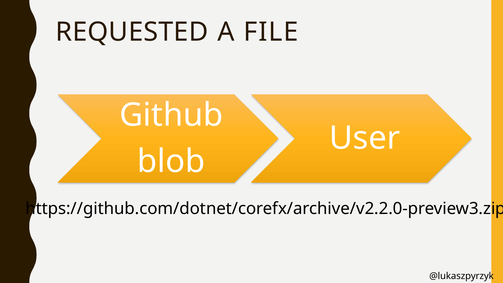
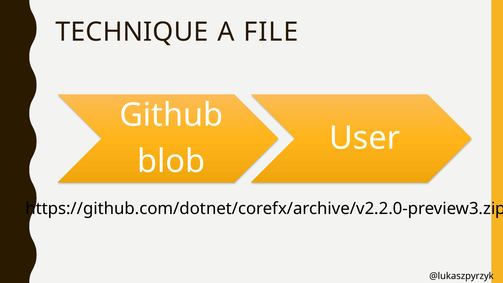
REQUESTED: REQUESTED -> TECHNIQUE (132, 32)
